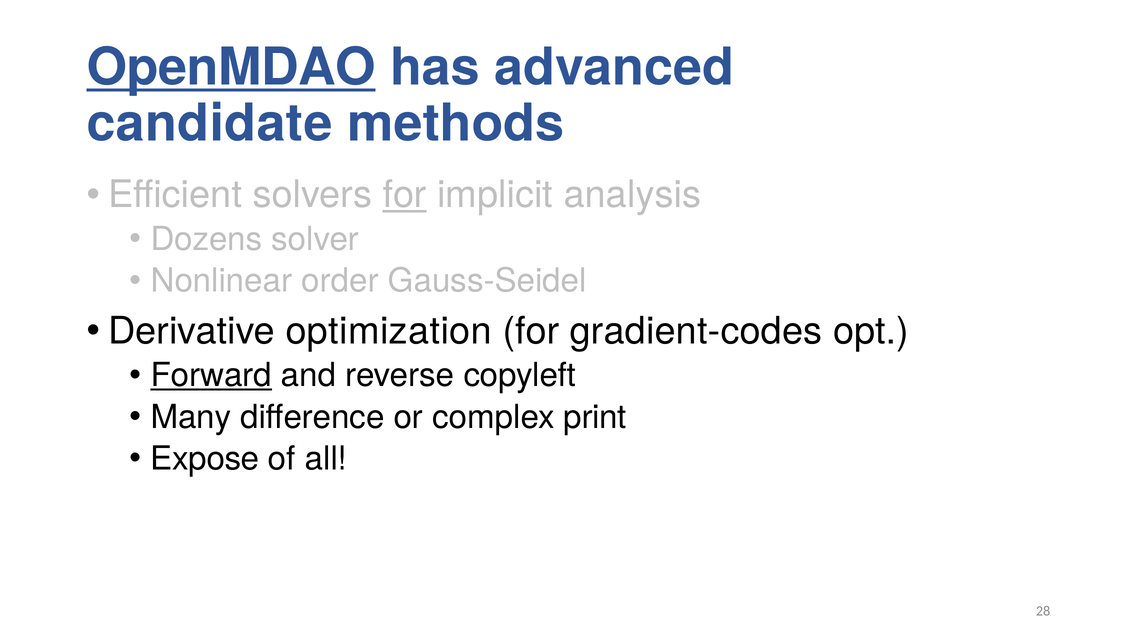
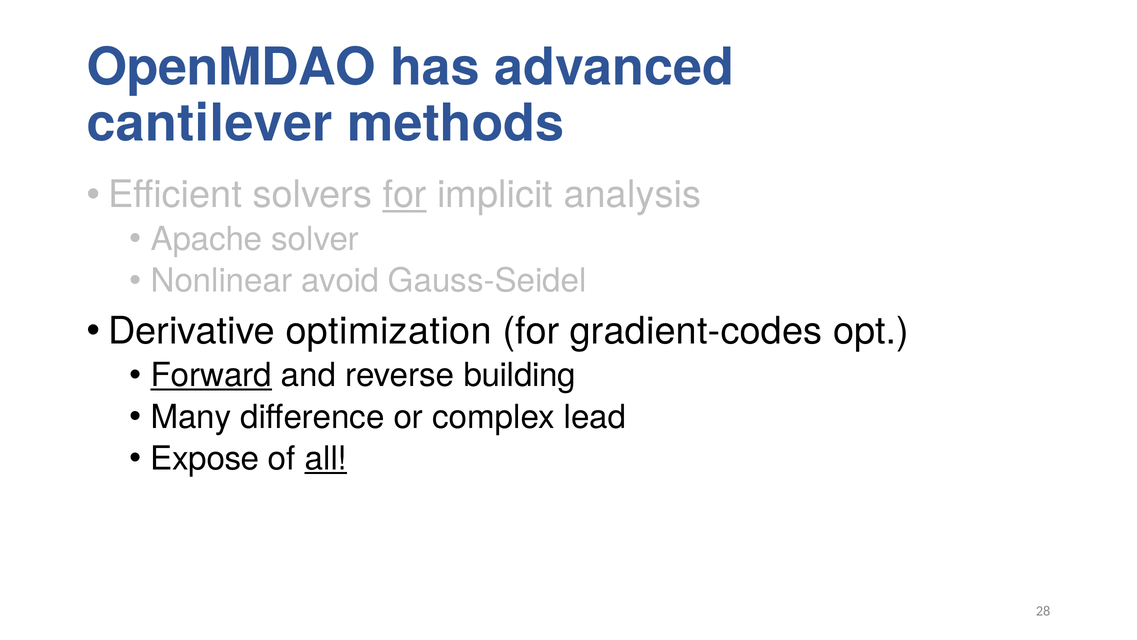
OpenMDAO underline: present -> none (231, 67)
candidate: candidate -> cantilever (210, 124)
Dozens: Dozens -> Apache (207, 239)
order: order -> avoid (340, 281)
copyleft: copyleft -> building (520, 375)
print: print -> lead (595, 417)
all underline: none -> present (326, 458)
